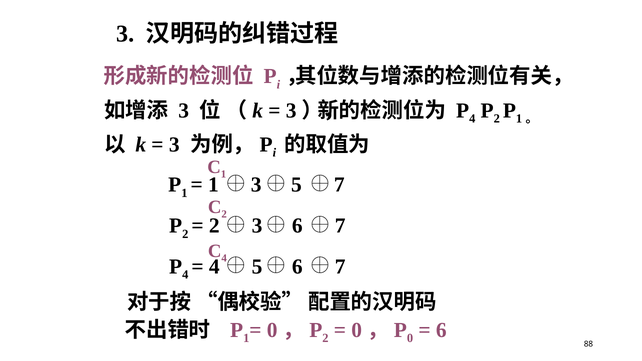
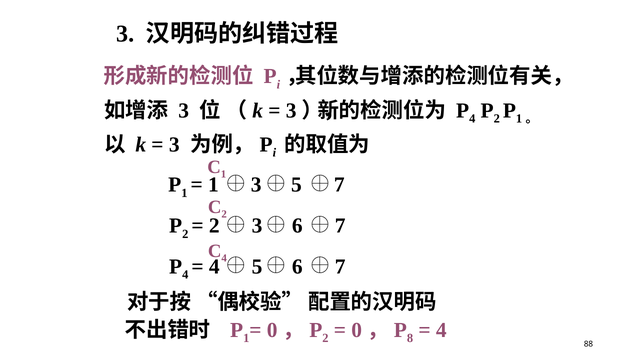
0: 0 -> 8 (410, 338)
6: 6 -> 4 (441, 330)
